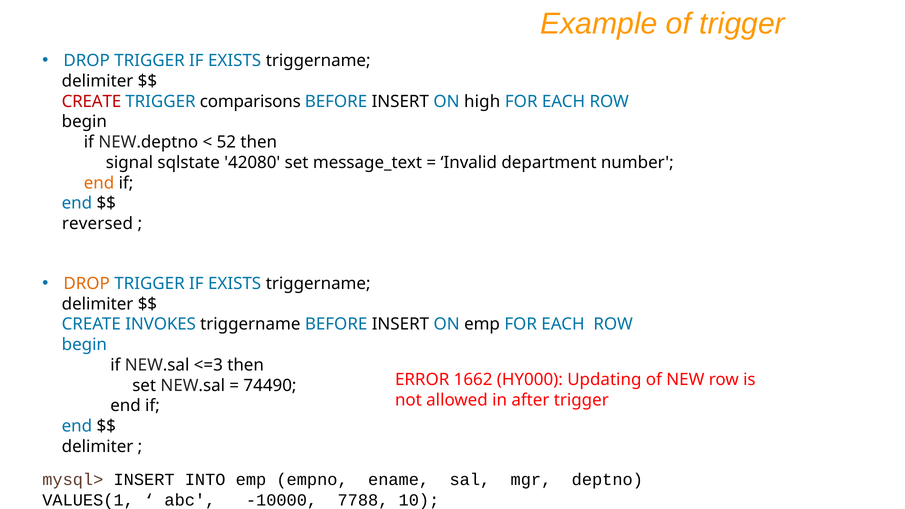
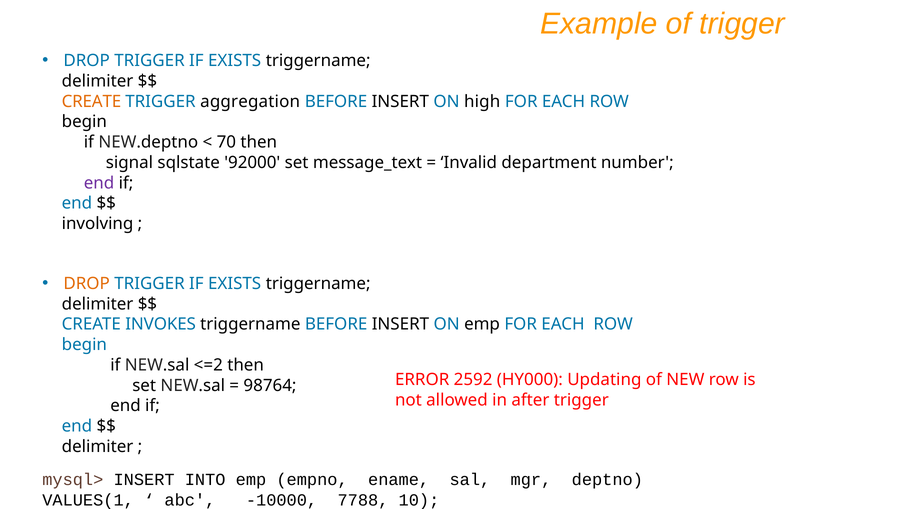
CREATE colour: red -> orange (91, 101)
comparisons: comparisons -> aggregation (250, 101)
52: 52 -> 70 (226, 142)
42080: 42080 -> 92000 (252, 163)
end colour: orange -> purple (99, 183)
reversed: reversed -> involving (98, 224)
<=3: <=3 -> <=2 (208, 365)
1662: 1662 -> 2592 (473, 380)
74490: 74490 -> 98764 (270, 385)
